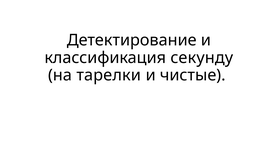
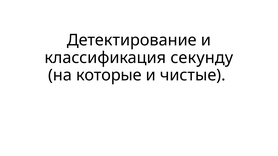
тарелки: тарелки -> которые (109, 75)
